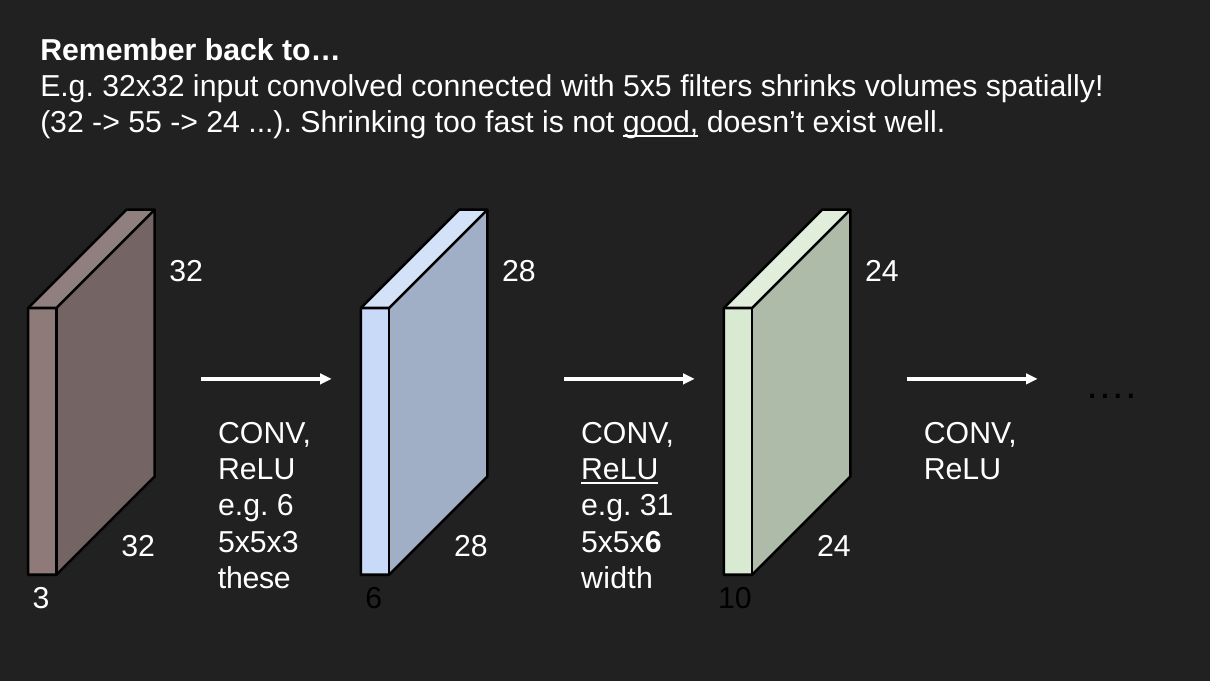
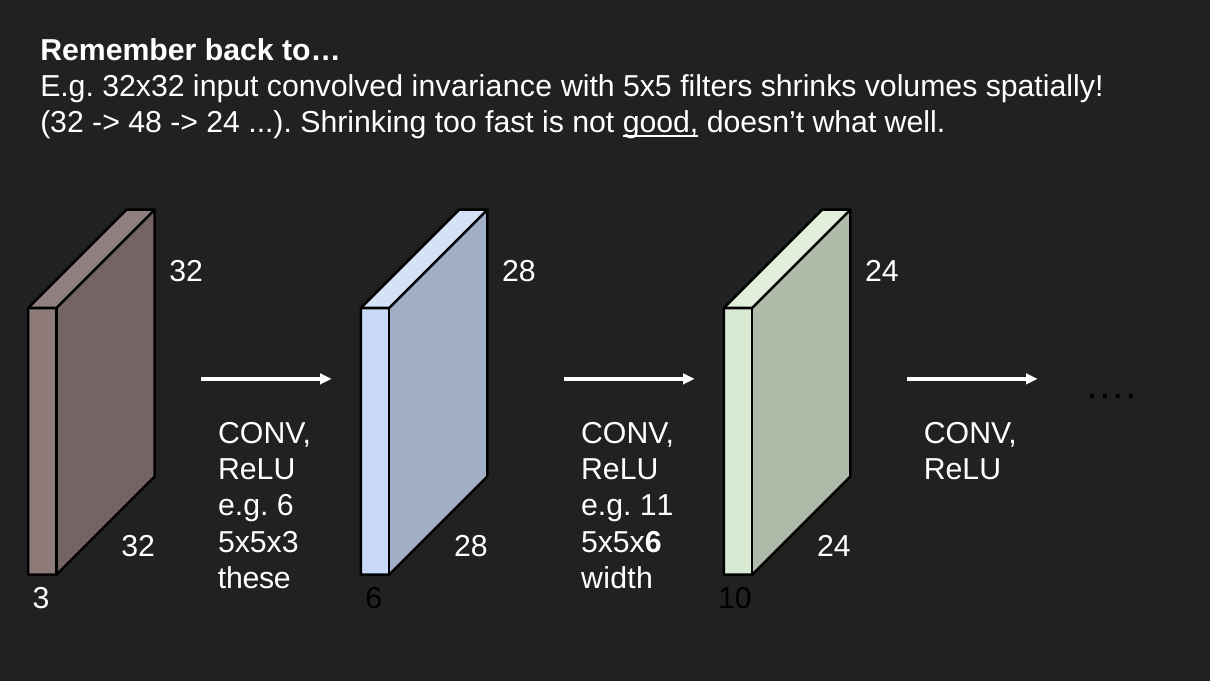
connected: connected -> invariance (482, 86)
55: 55 -> 48 (145, 123)
exist: exist -> what (844, 123)
ReLU underline: present -> none (620, 469)
31: 31 -> 11 (657, 506)
